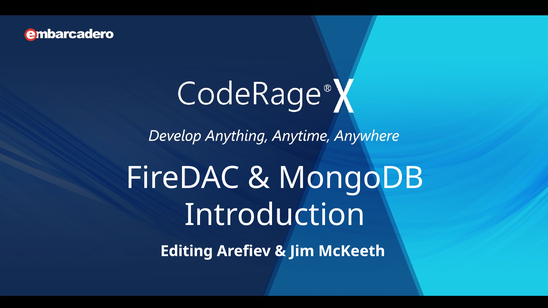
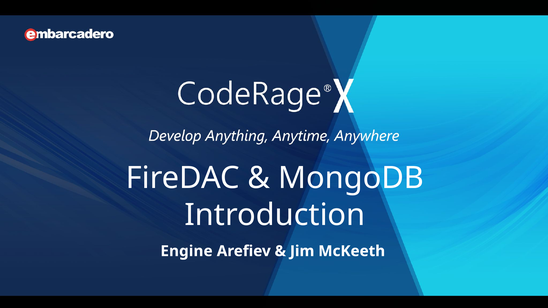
Editing: Editing -> Engine (187, 251)
